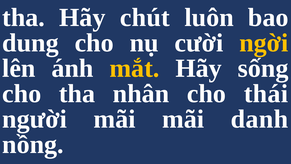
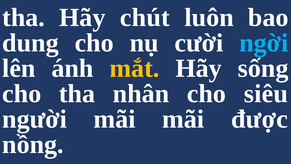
ngời colour: yellow -> light blue (264, 43)
thái: thái -> siêu (266, 94)
danh: danh -> được (259, 119)
